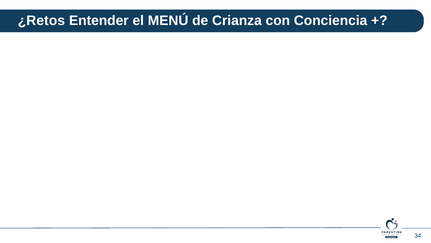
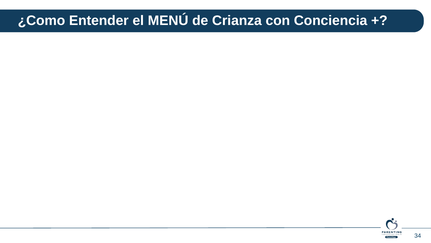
¿Retos: ¿Retos -> ¿Como (41, 21)
